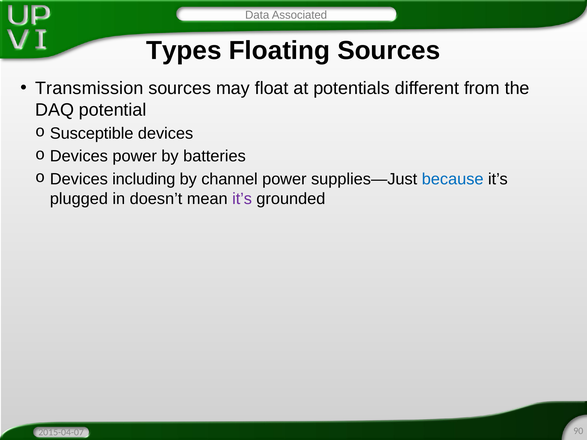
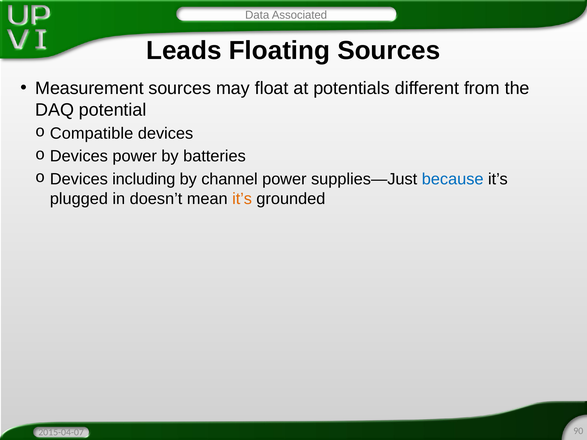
Types: Types -> Leads (184, 51)
Transmission: Transmission -> Measurement (89, 88)
Susceptible: Susceptible -> Compatible (92, 134)
it’s colour: purple -> orange (242, 199)
